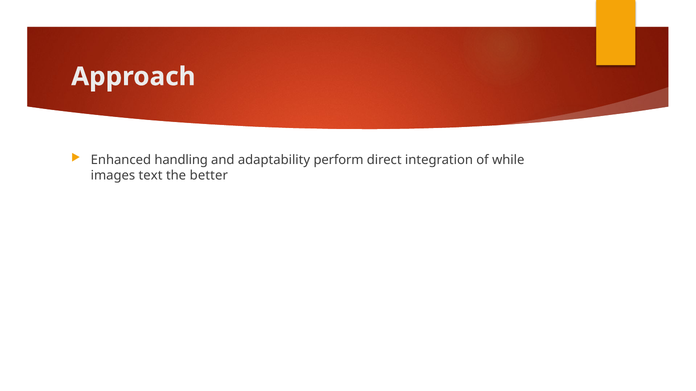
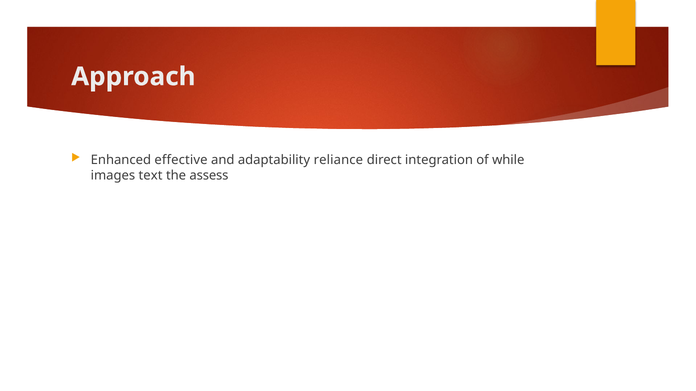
handling: handling -> effective (181, 160)
perform: perform -> reliance (338, 160)
better: better -> assess (209, 176)
